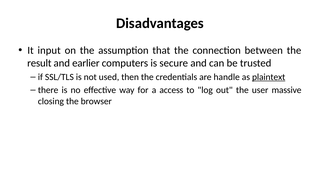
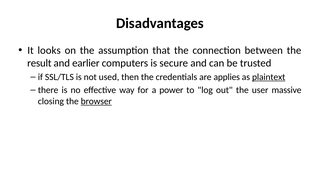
input: input -> looks (49, 50)
handle: handle -> applies (227, 77)
access: access -> power (171, 90)
browser underline: none -> present (96, 101)
